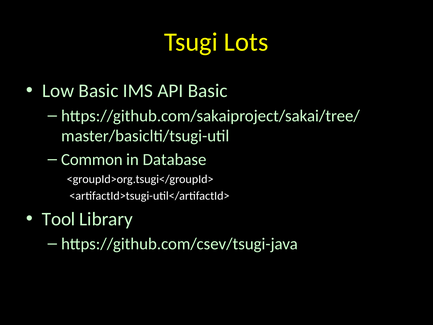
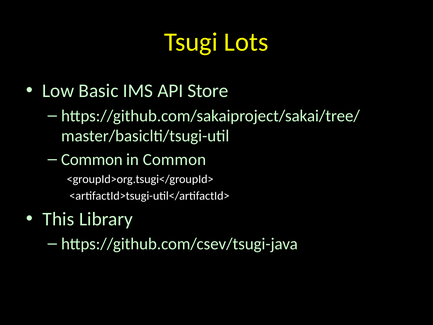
API Basic: Basic -> Store (208, 91)
in Database: Database -> Common (174, 160)
Tool: Tool -> This (58, 219)
